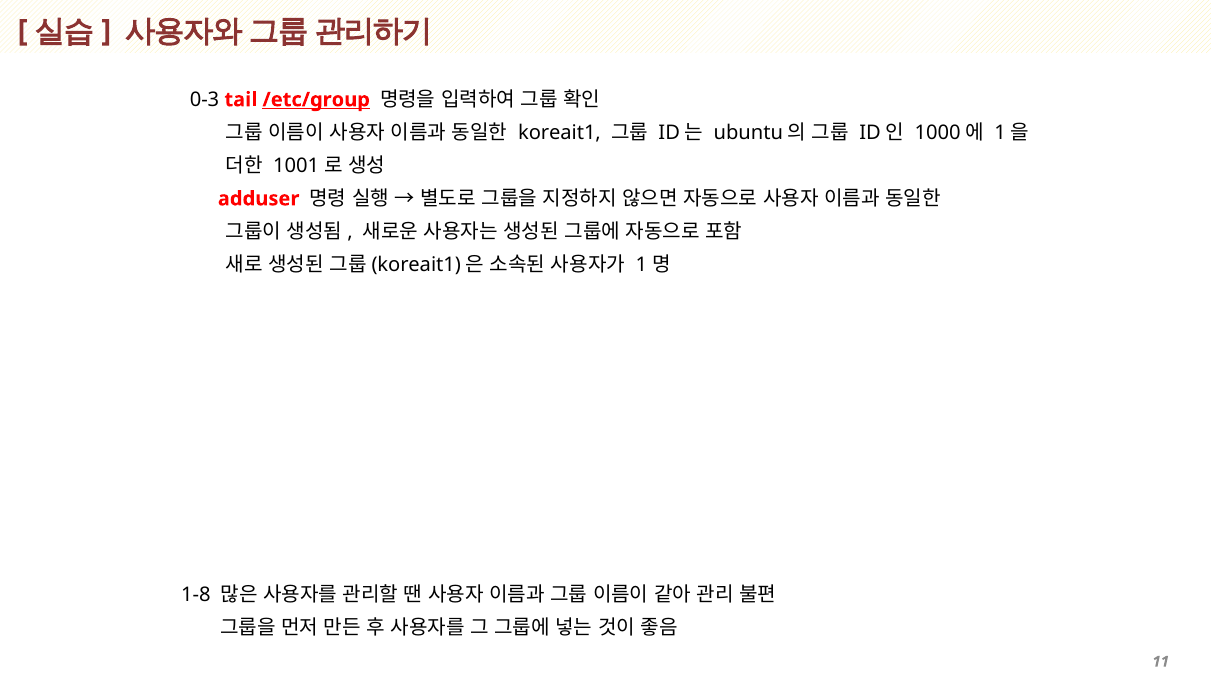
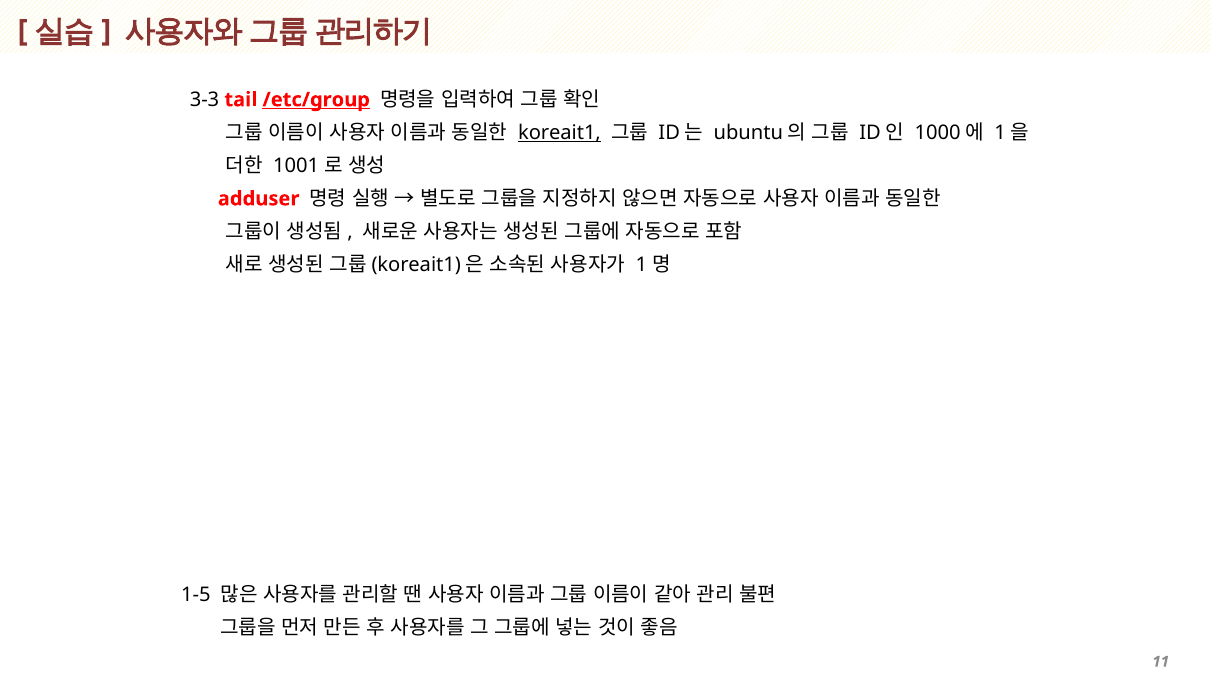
0-3: 0-3 -> 3-3 (205, 100)
koreait1 underline: none -> present (559, 133)
1-8: 1-8 -> 1-5 (196, 595)
